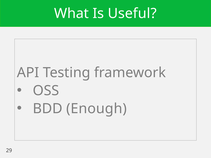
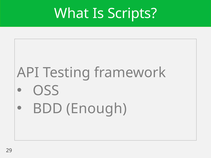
Useful: Useful -> Scripts (132, 14)
